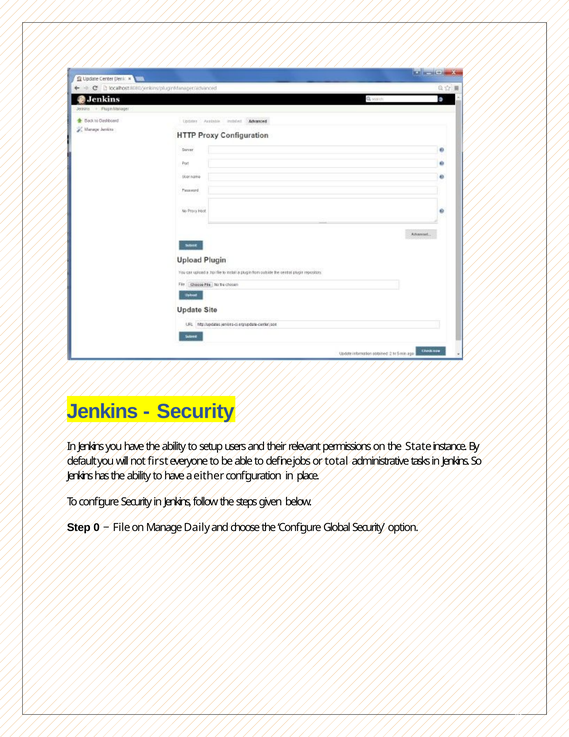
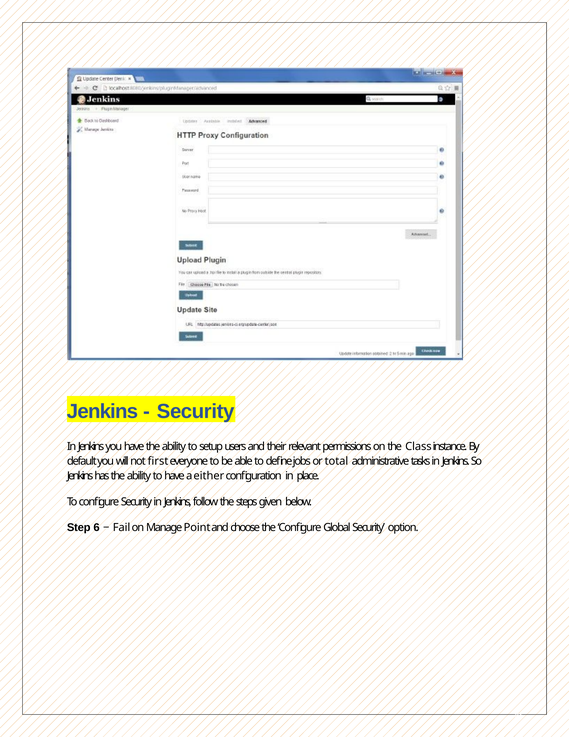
State: State -> Class (418, 446)
0: 0 -> 6 (97, 527)
File: File -> Fail (122, 527)
Daily: Daily -> Point (197, 527)
